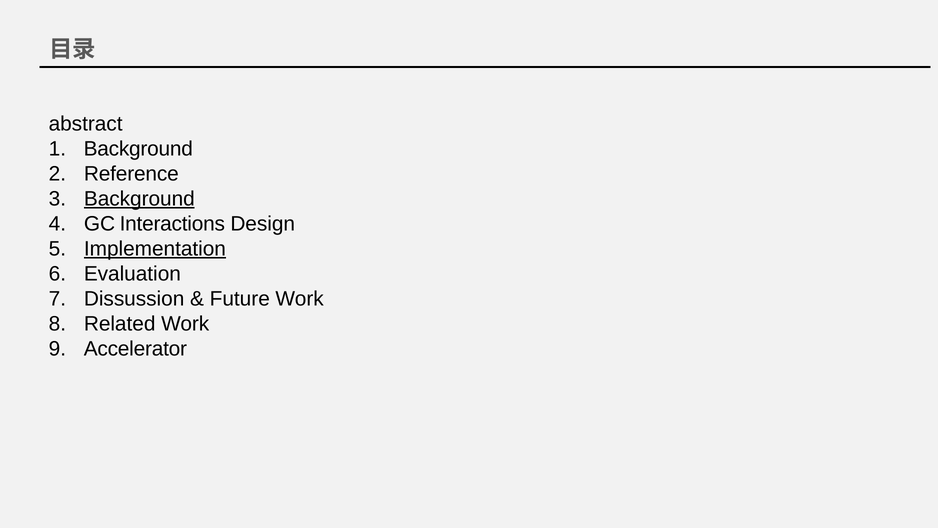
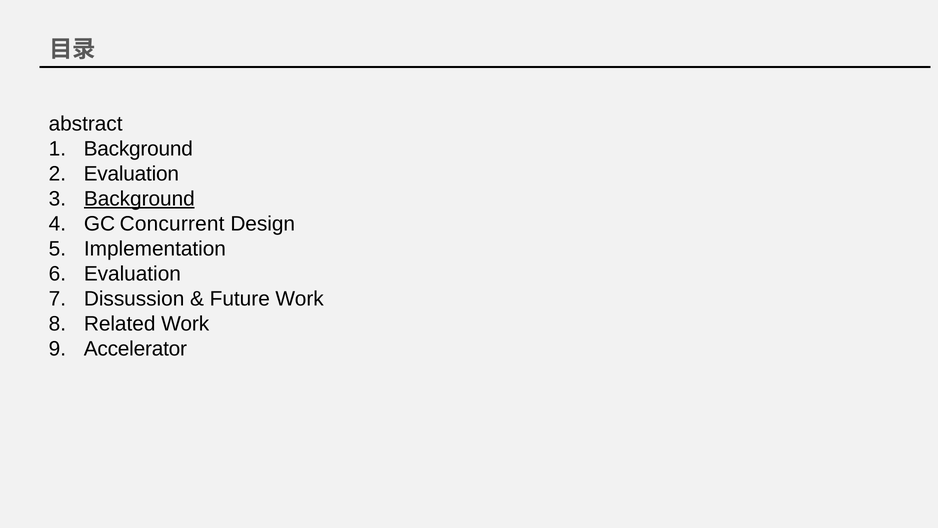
Reference: Reference -> Evaluation (131, 174)
Interactions: Interactions -> Concurrent (172, 224)
Implementation underline: present -> none (155, 249)
